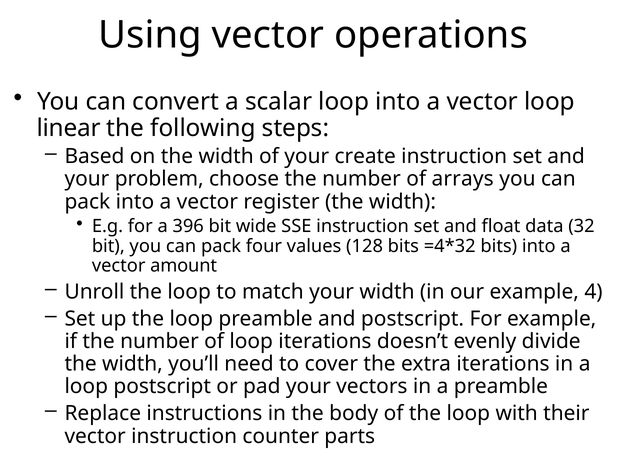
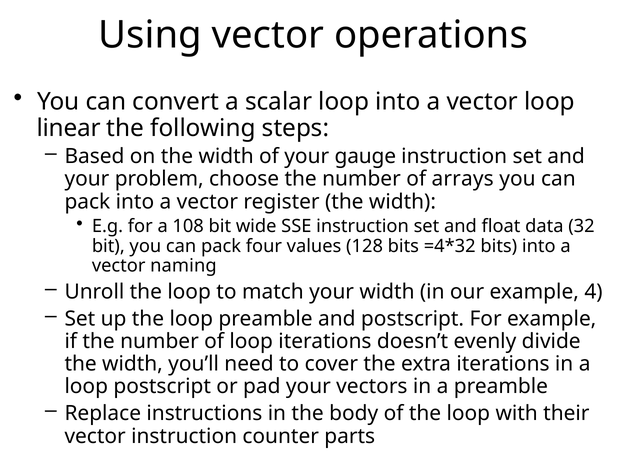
create: create -> gauge (365, 156)
396: 396 -> 108 (188, 226)
amount: amount -> naming (183, 265)
